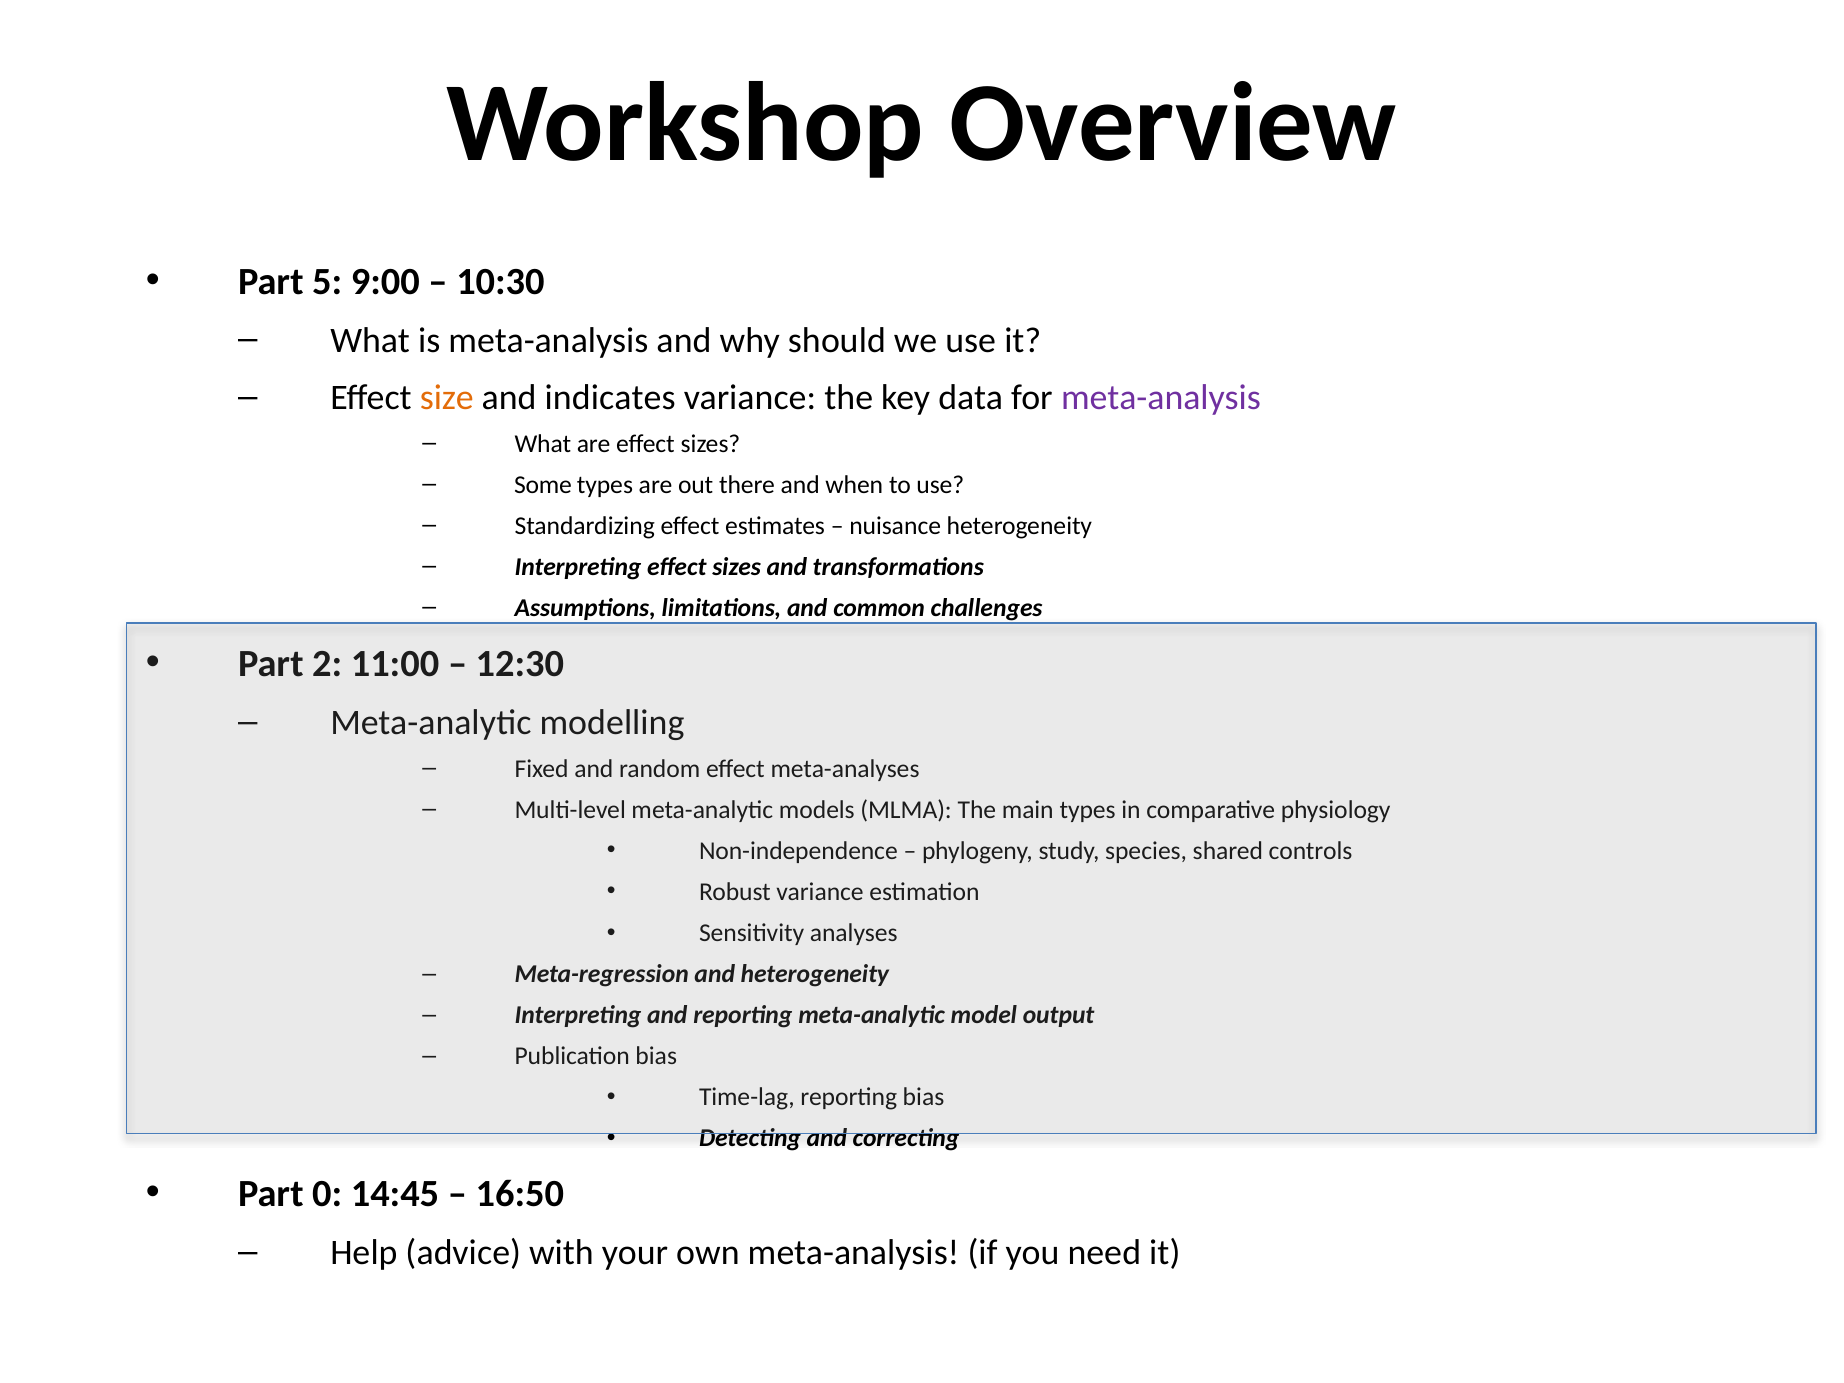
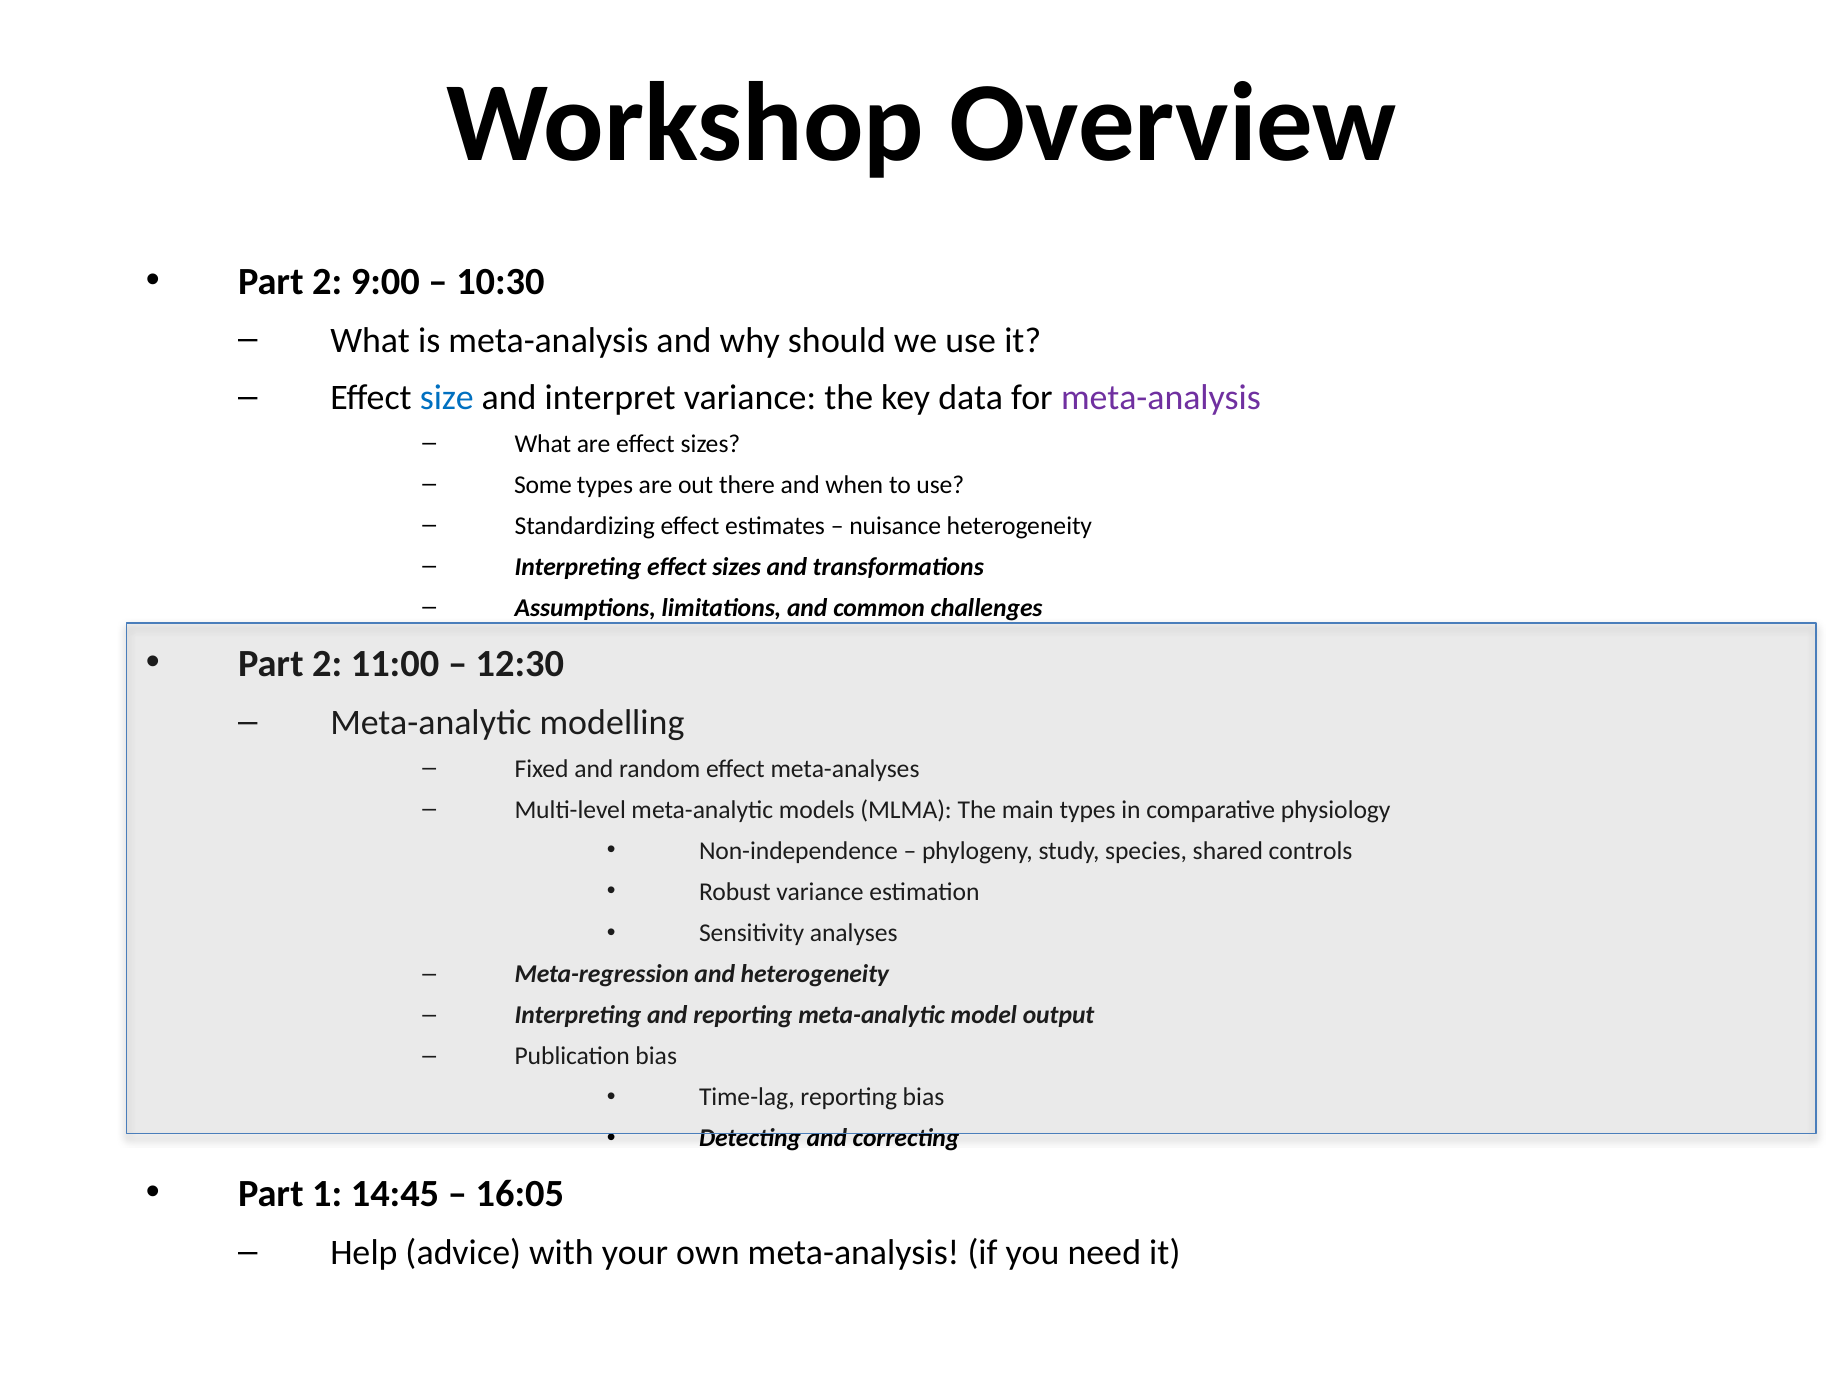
5: 5 -> 2 (327, 281)
size colour: orange -> blue (447, 398)
indicates: indicates -> interpret (610, 398)
0: 0 -> 1 (327, 1194)
16:50: 16:50 -> 16:05 (520, 1194)
